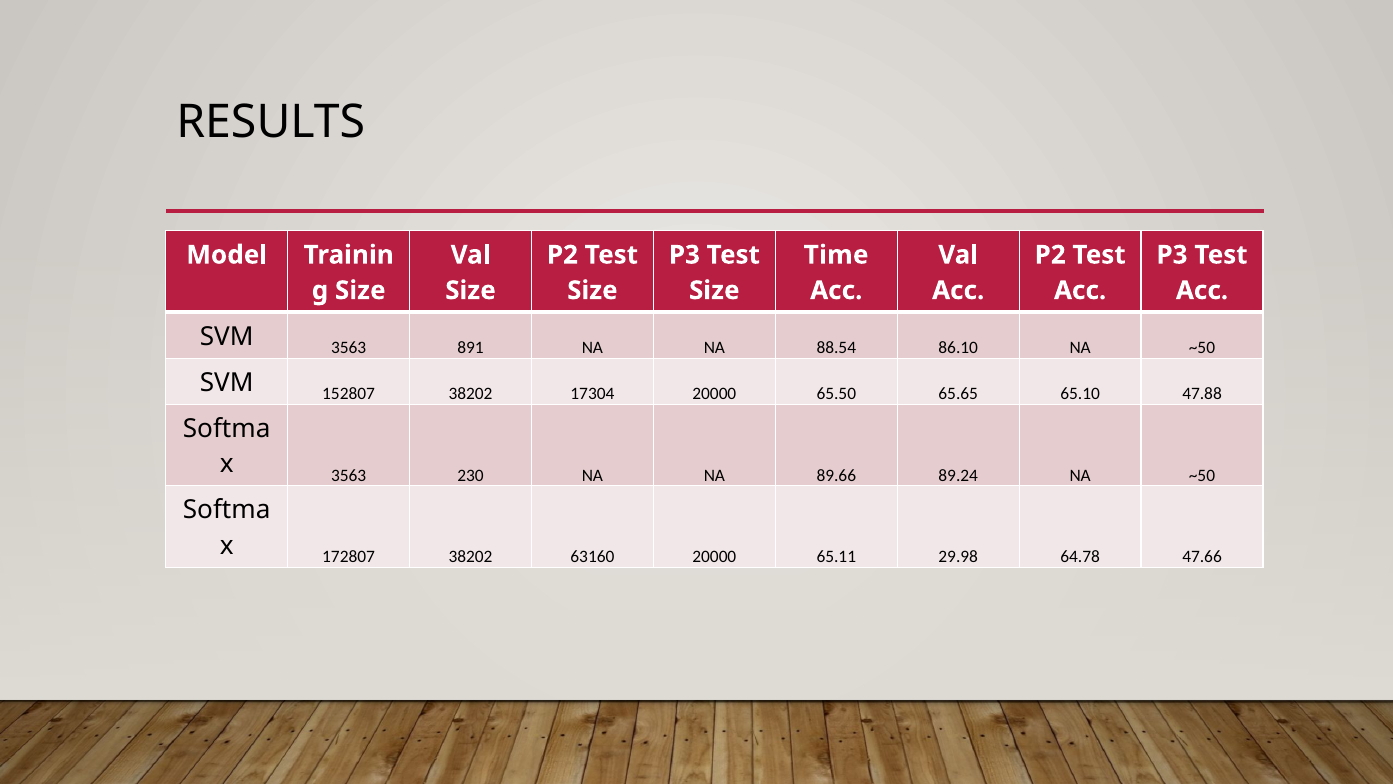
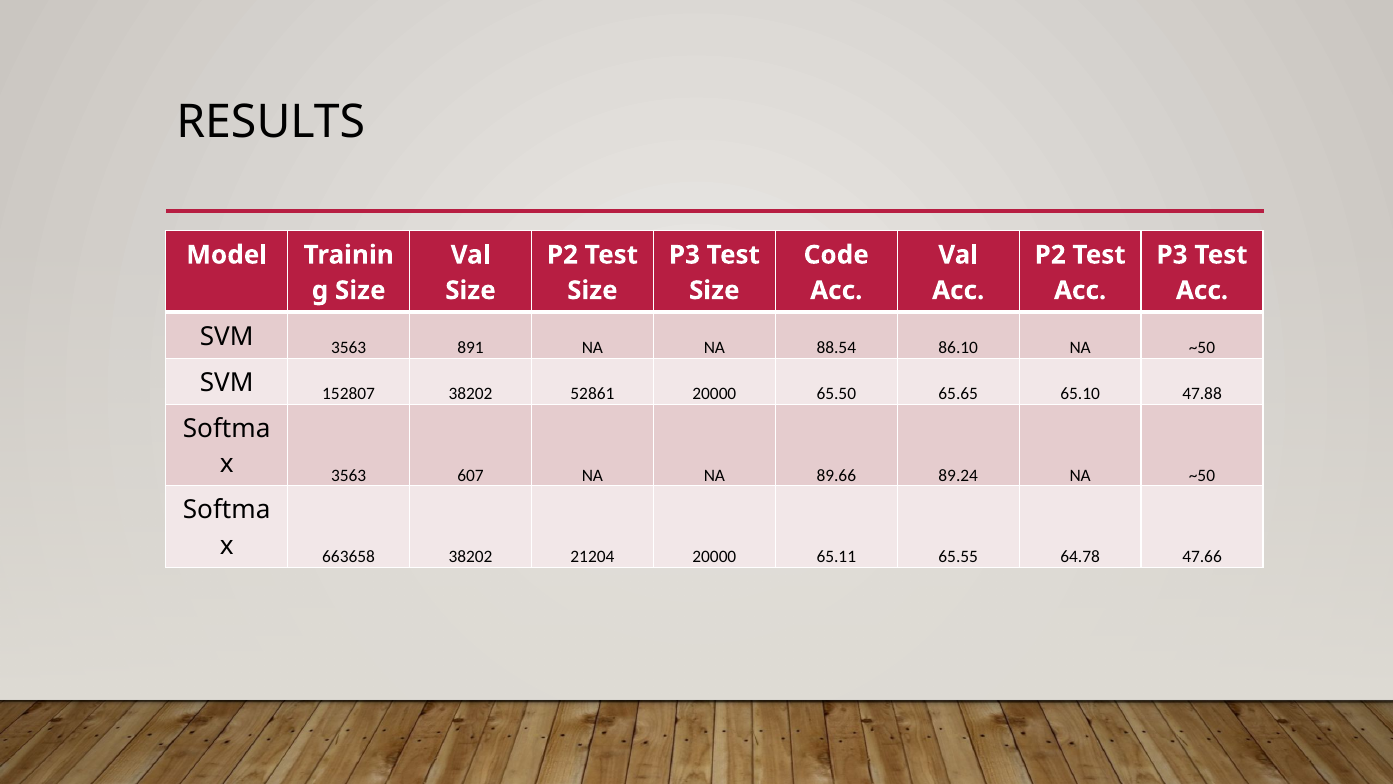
Time: Time -> Code (836, 255)
17304: 17304 -> 52861 (592, 394)
230: 230 -> 607 (471, 475)
172807: 172807 -> 663658 (349, 557)
63160: 63160 -> 21204 (592, 557)
29.98: 29.98 -> 65.55 (958, 557)
